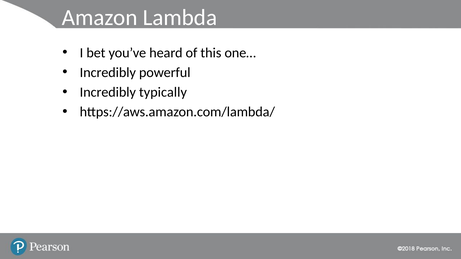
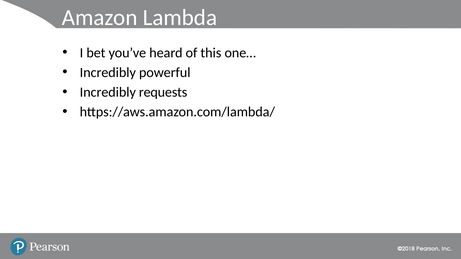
typically: typically -> requests (163, 92)
